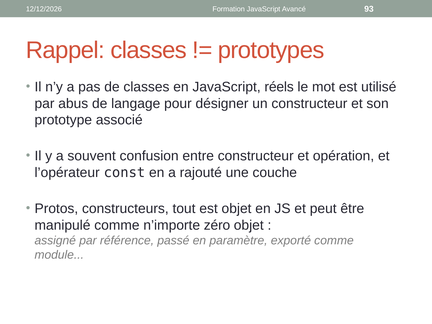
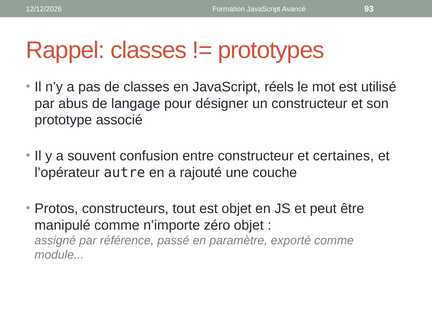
opération: opération -> certaines (343, 156)
const: const -> autre (124, 173)
